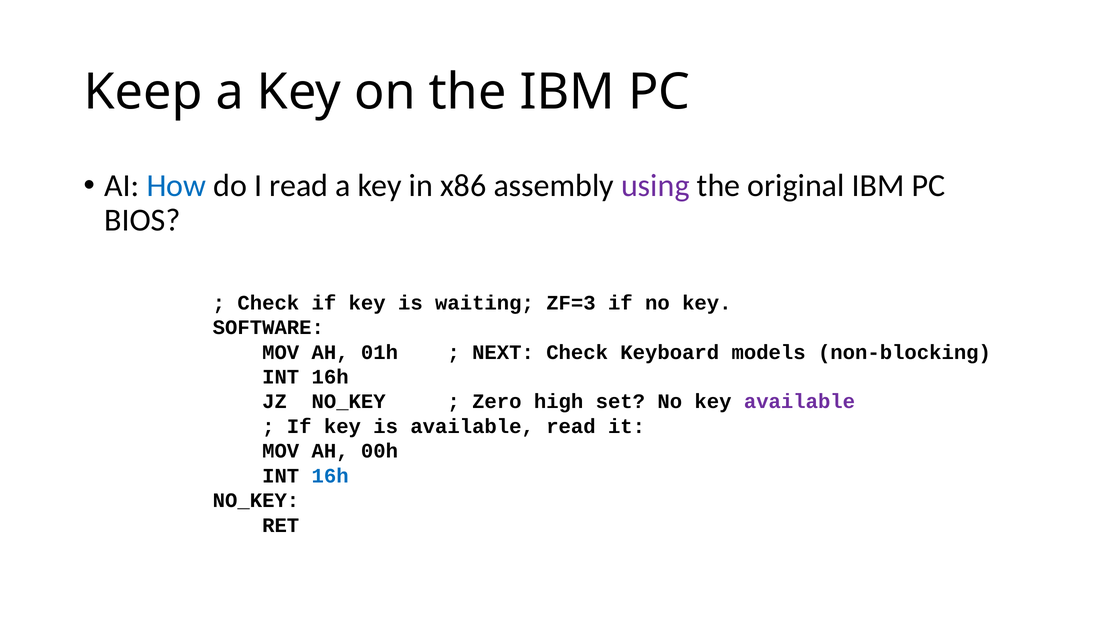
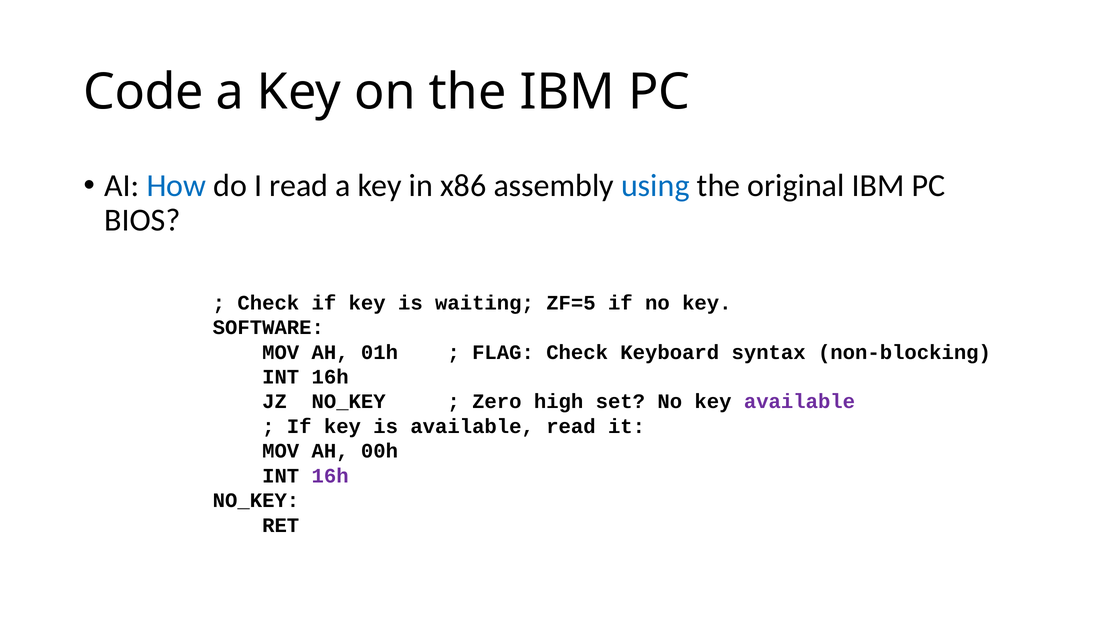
Keep: Keep -> Code (143, 92)
using colour: purple -> blue (655, 186)
ZF=3: ZF=3 -> ZF=5 (571, 303)
NEXT: NEXT -> FLAG (503, 352)
models: models -> syntax (769, 352)
16h colour: blue -> purple (330, 476)
